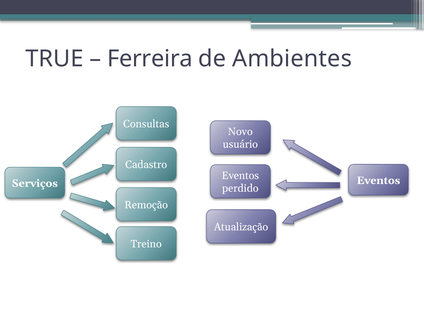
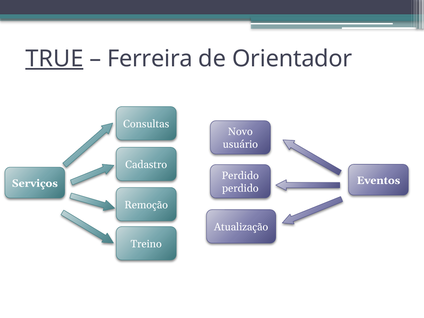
TRUE underline: none -> present (54, 59)
Ambientes: Ambientes -> Orientador (292, 59)
Eventos: Eventos -> Perdido (240, 176)
